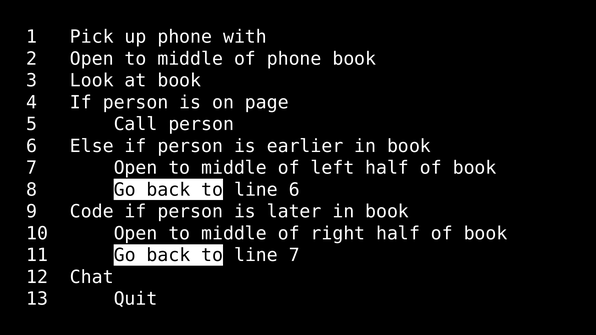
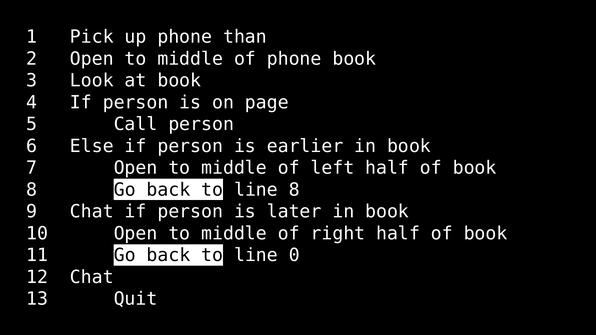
with: with -> than (245, 37)
line 6: 6 -> 8 (294, 190)
9 Code: Code -> Chat (92, 212)
line 7: 7 -> 0 (294, 255)
